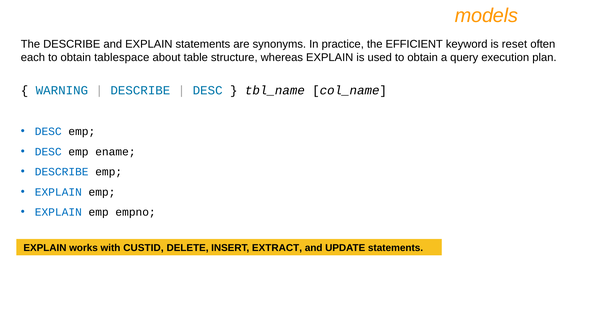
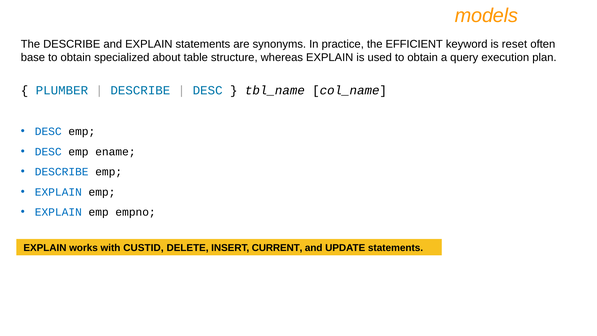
each: each -> base (33, 58)
tablespace: tablespace -> specialized (122, 58)
WARNING: WARNING -> PLUMBER (62, 90)
EXTRACT: EXTRACT -> CURRENT (277, 248)
